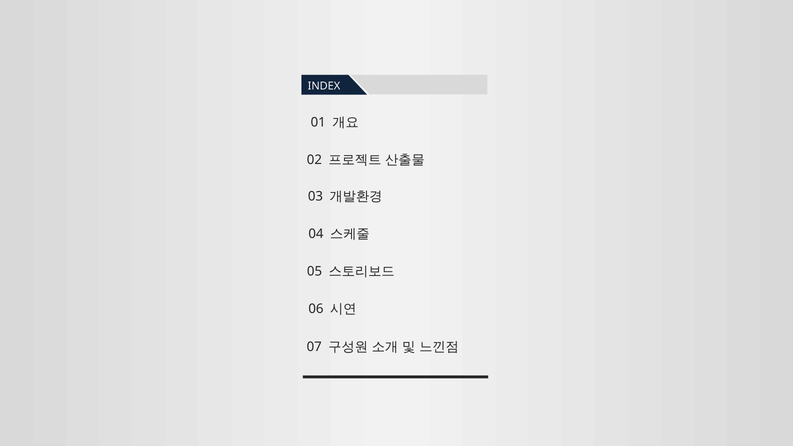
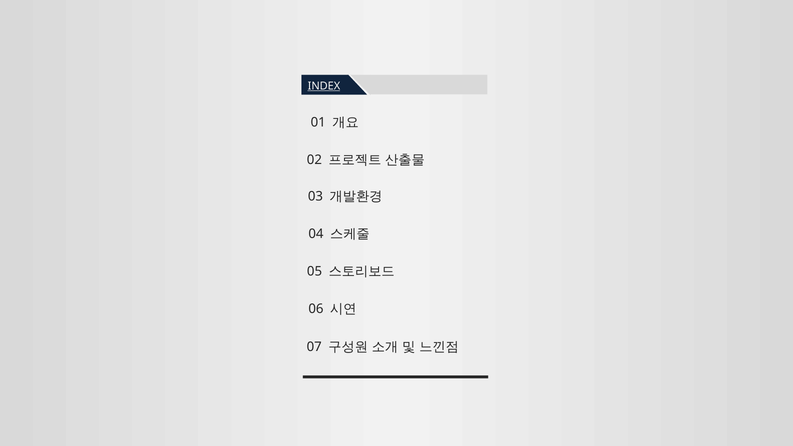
INDEX underline: none -> present (324, 86)
